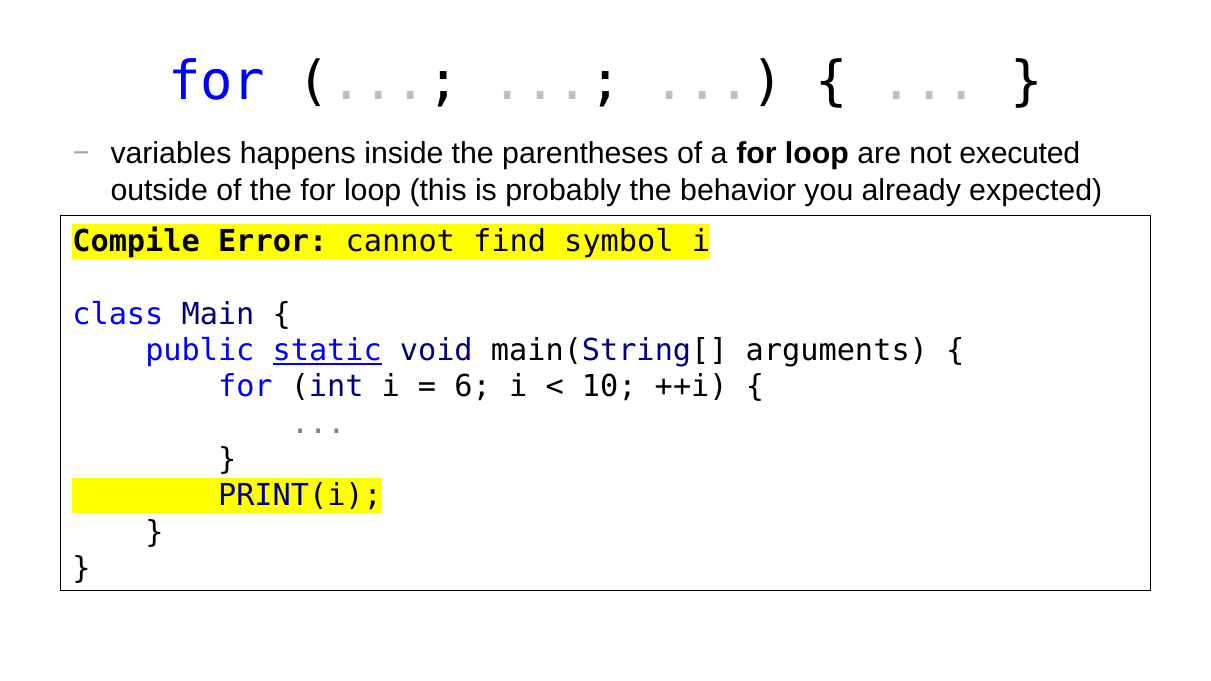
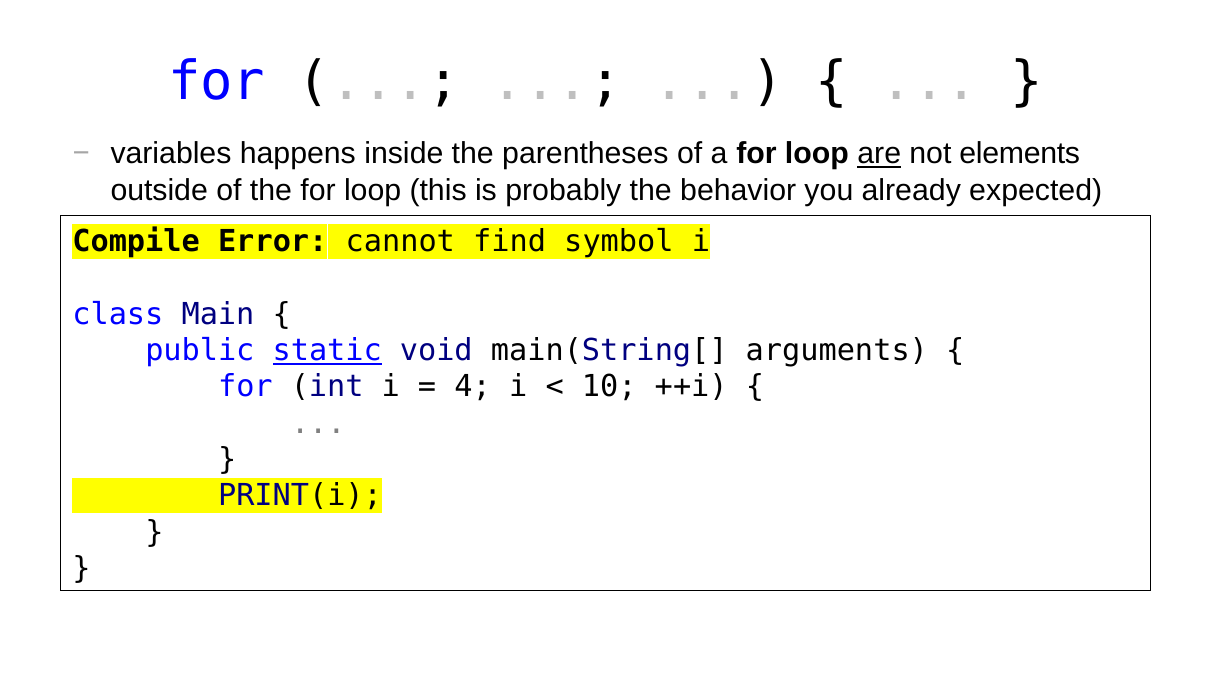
are underline: none -> present (879, 154)
executed: executed -> elements (1020, 154)
6: 6 -> 4 (473, 387)
